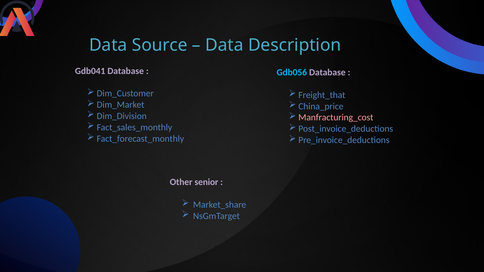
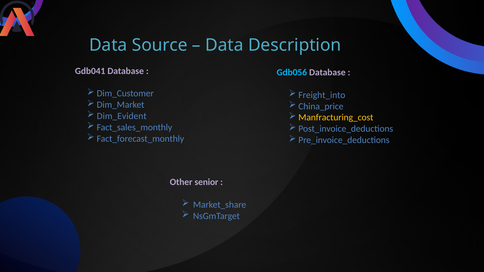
Freight_that: Freight_that -> Freight_into (322, 95)
Dim_Division: Dim_Division -> Dim_Evident (122, 116)
Manfracturing_cost colour: pink -> yellow (336, 118)
